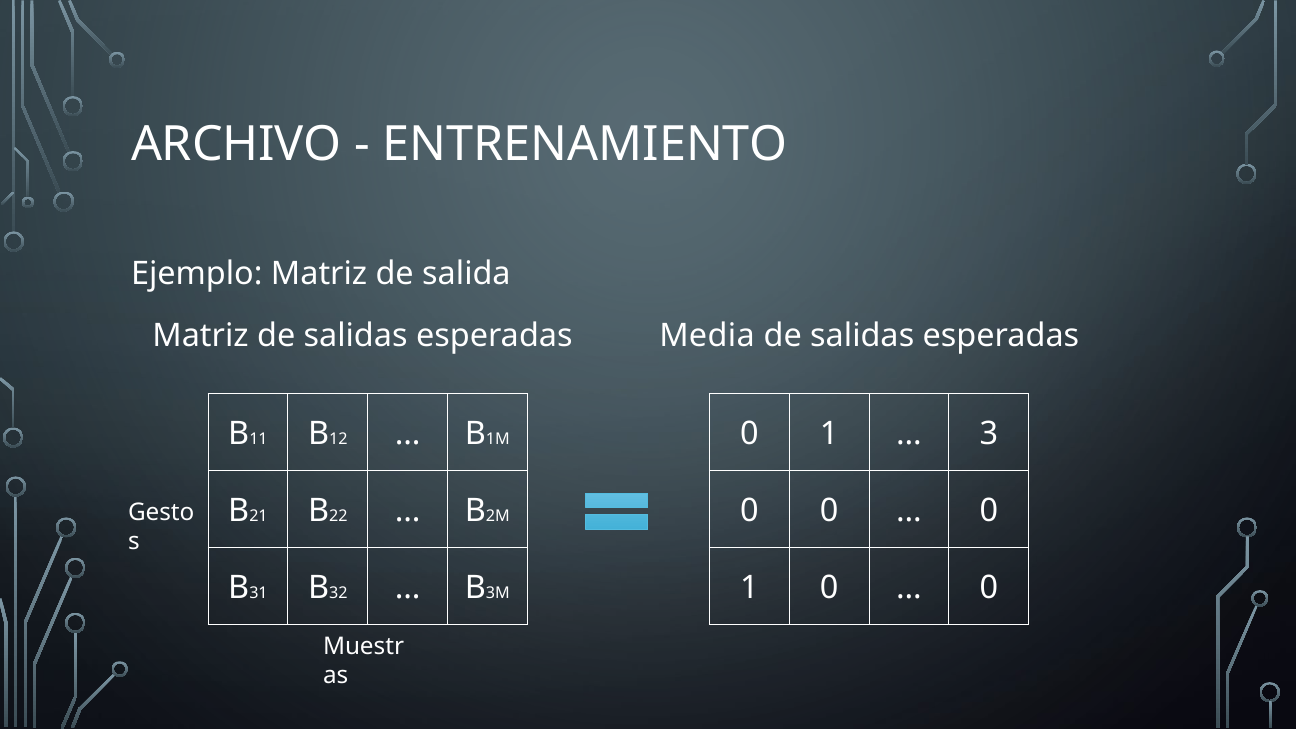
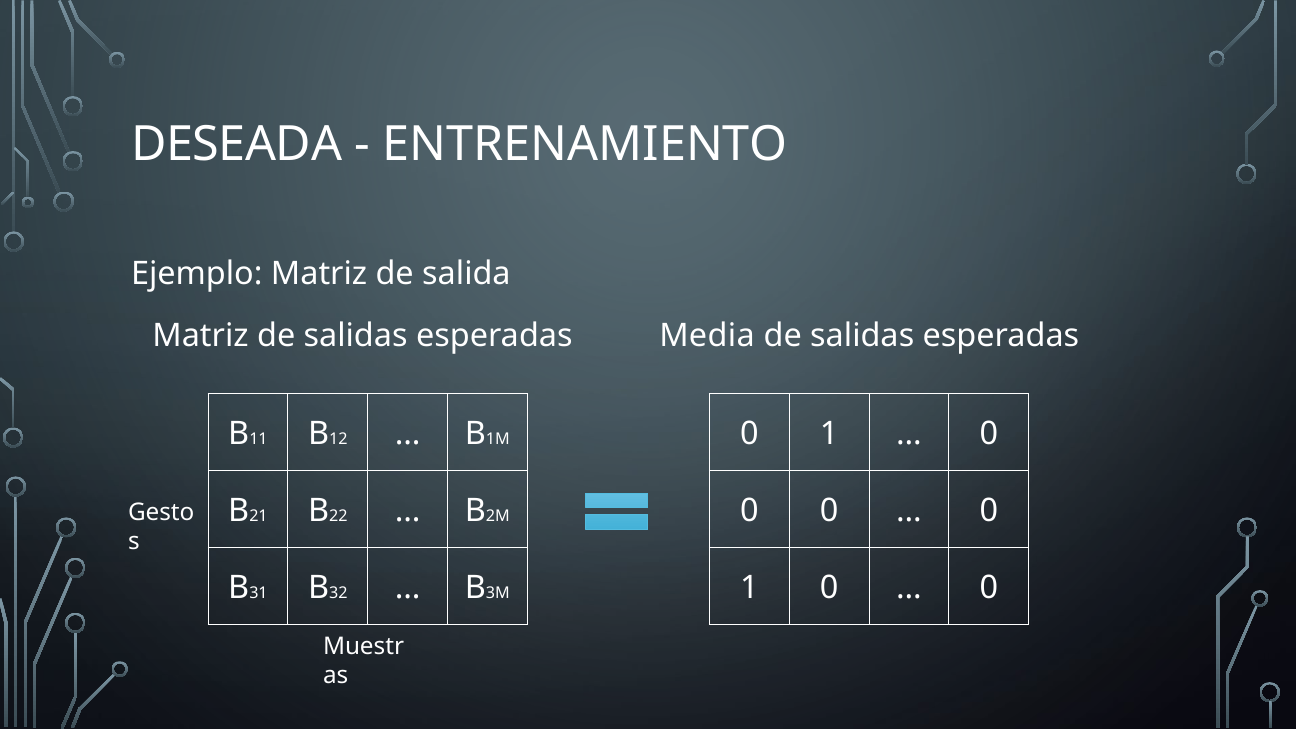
ARCHIVO: ARCHIVO -> DESEADA (237, 144)
3: 3 -> 0 (989, 434)
